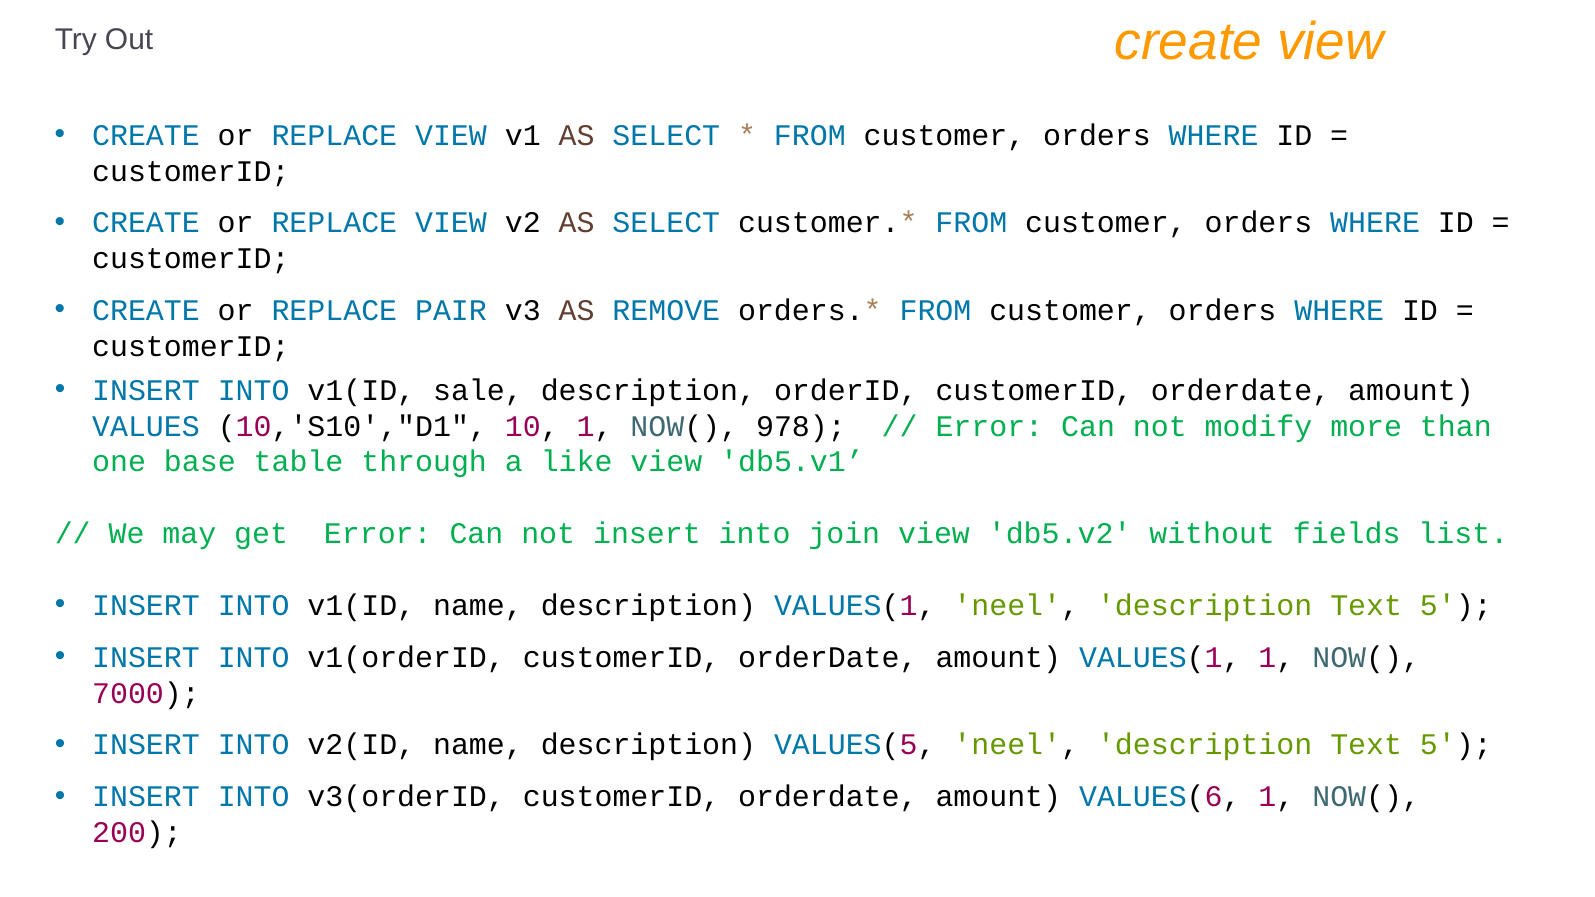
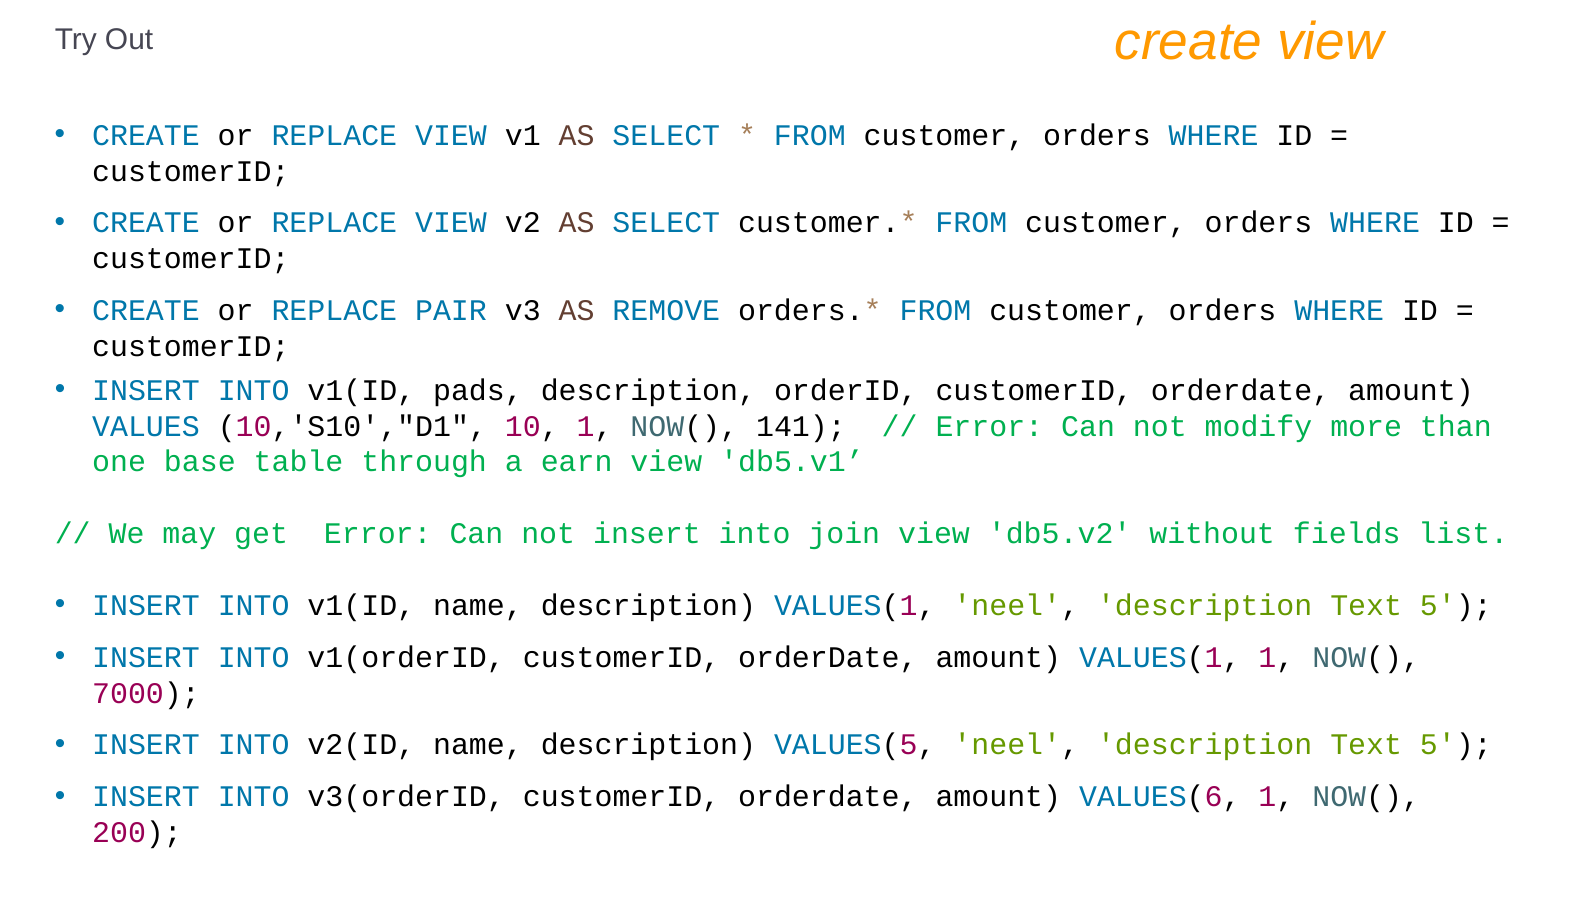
sale: sale -> pads (478, 390)
978: 978 -> 141 (801, 426)
like: like -> earn (577, 462)
